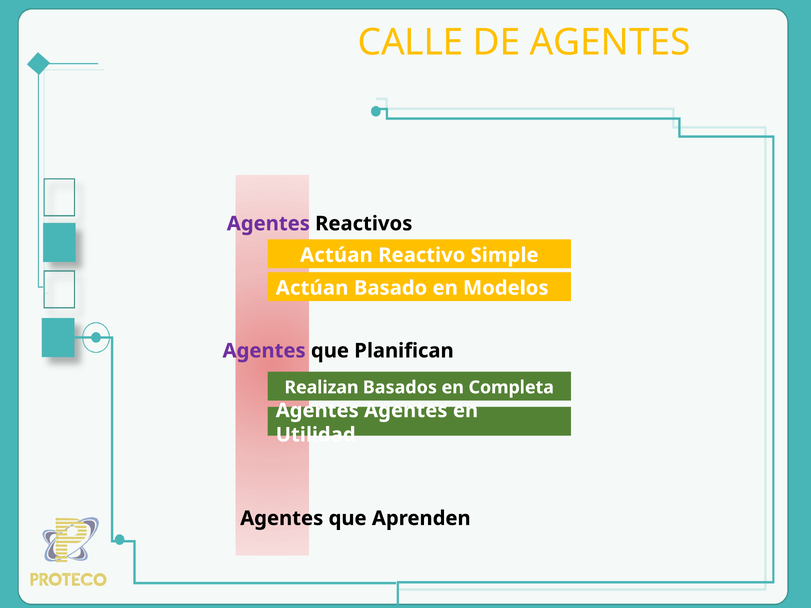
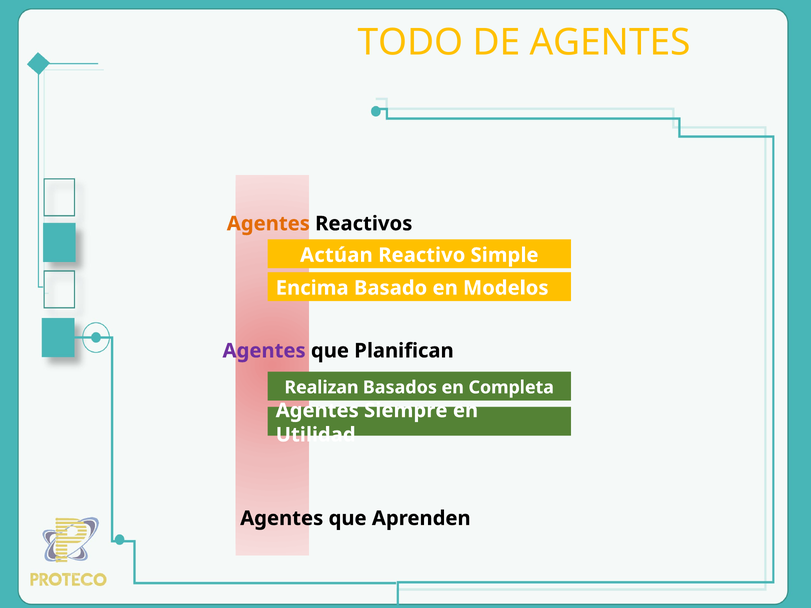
CALLE: CALLE -> TODO (411, 43)
Agentes colour: purple -> orange (268, 224)
Actúan: Actúan -> Encima (312, 288)
Agentes Agentes: Agentes -> Siempre (406, 411)
